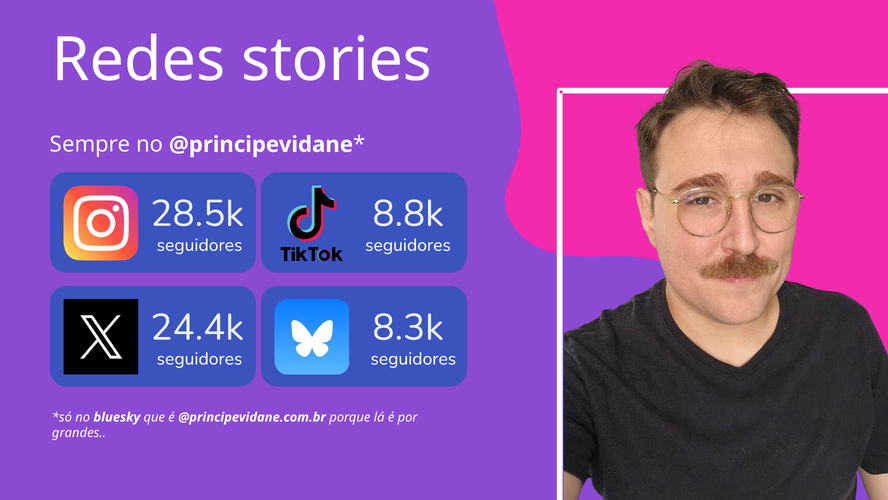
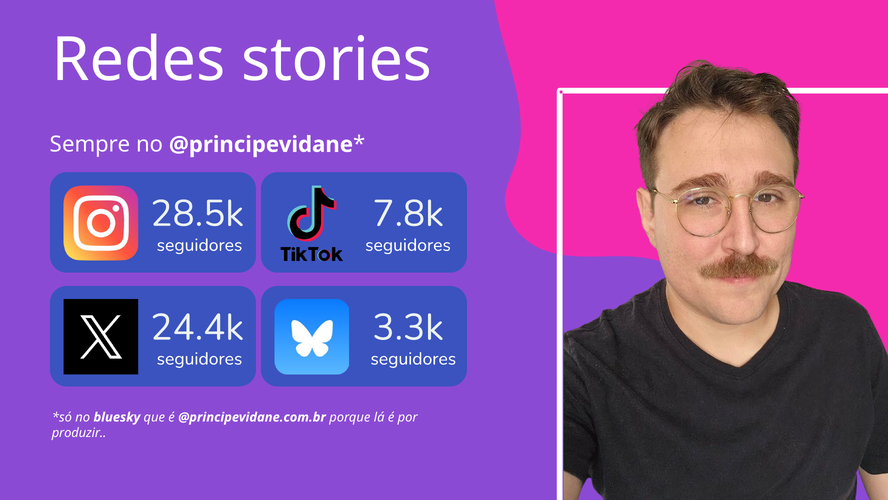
8.8k: 8.8k -> 7.8k (408, 213)
8.3k: 8.3k -> 3.3k (408, 327)
grandes: grandes -> produzir (79, 432)
